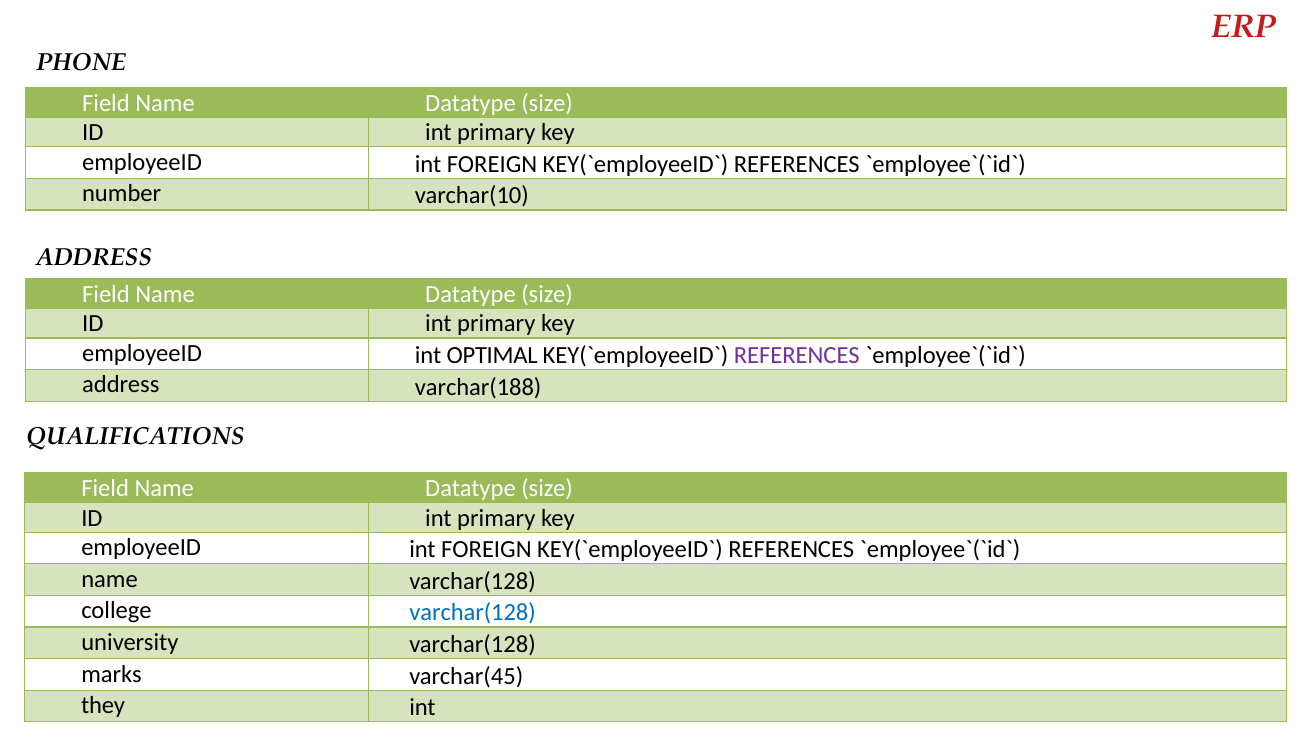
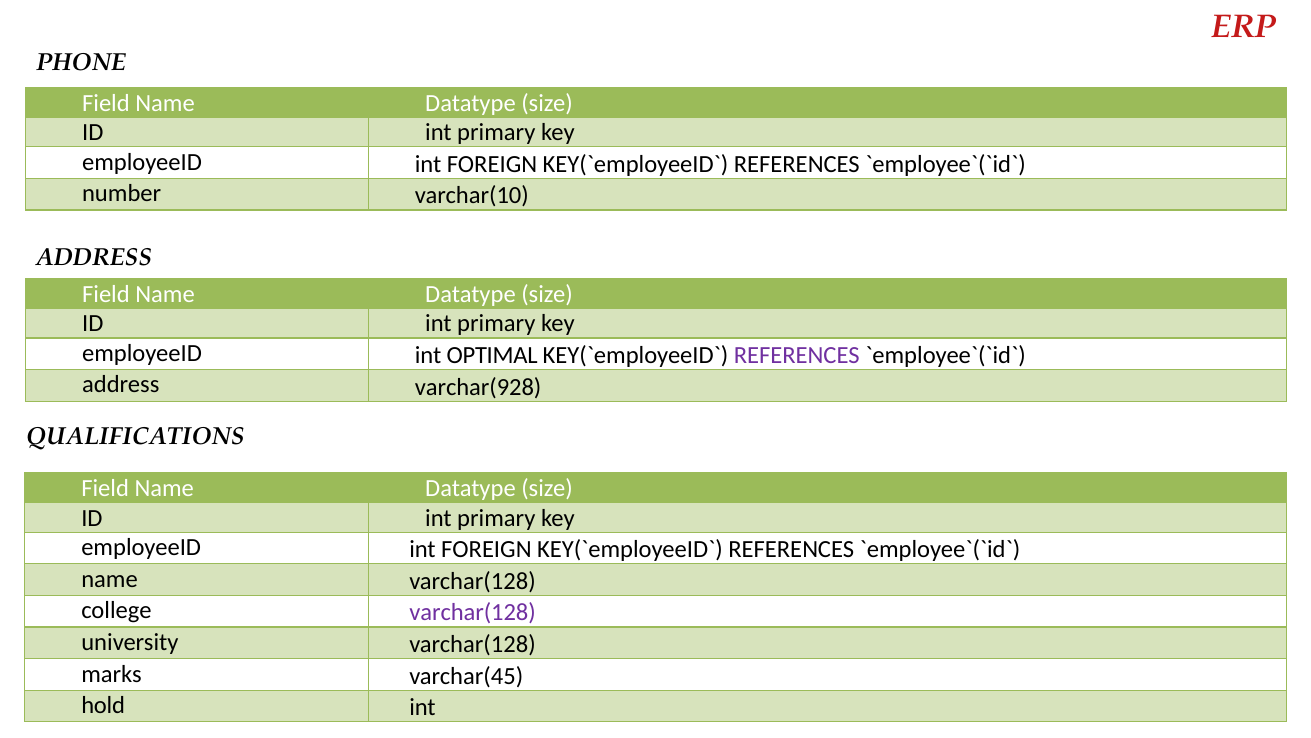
varchar(188: varchar(188 -> varchar(928 (478, 387)
varchar(128 colour: blue -> purple (473, 612)
they: they -> hold (103, 705)
